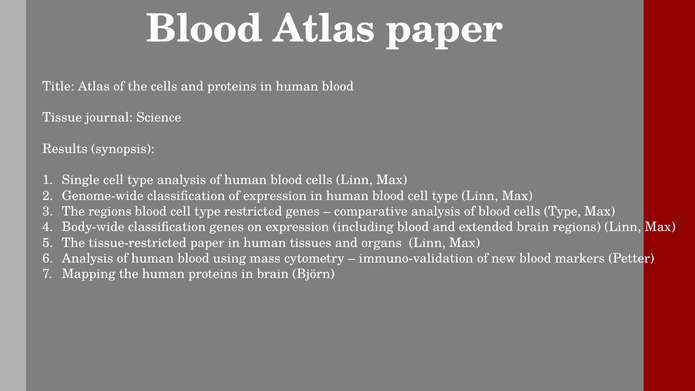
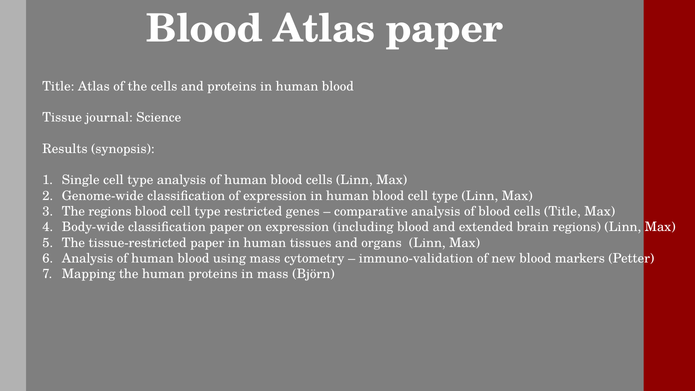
cells Type: Type -> Title (562, 211)
classification genes: genes -> paper (227, 227)
in brain: brain -> mass (273, 274)
